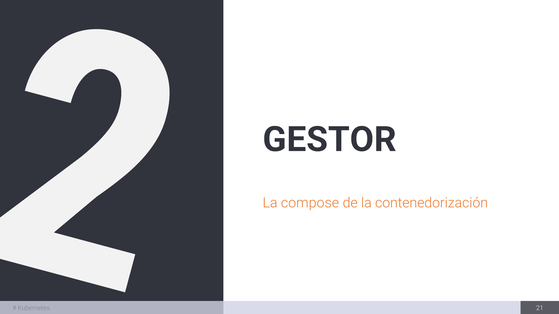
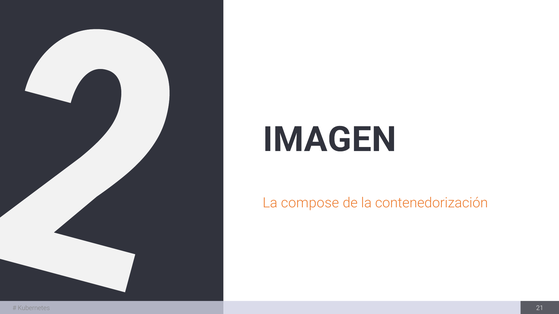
GESTOR: GESTOR -> IMAGEN (329, 140)
